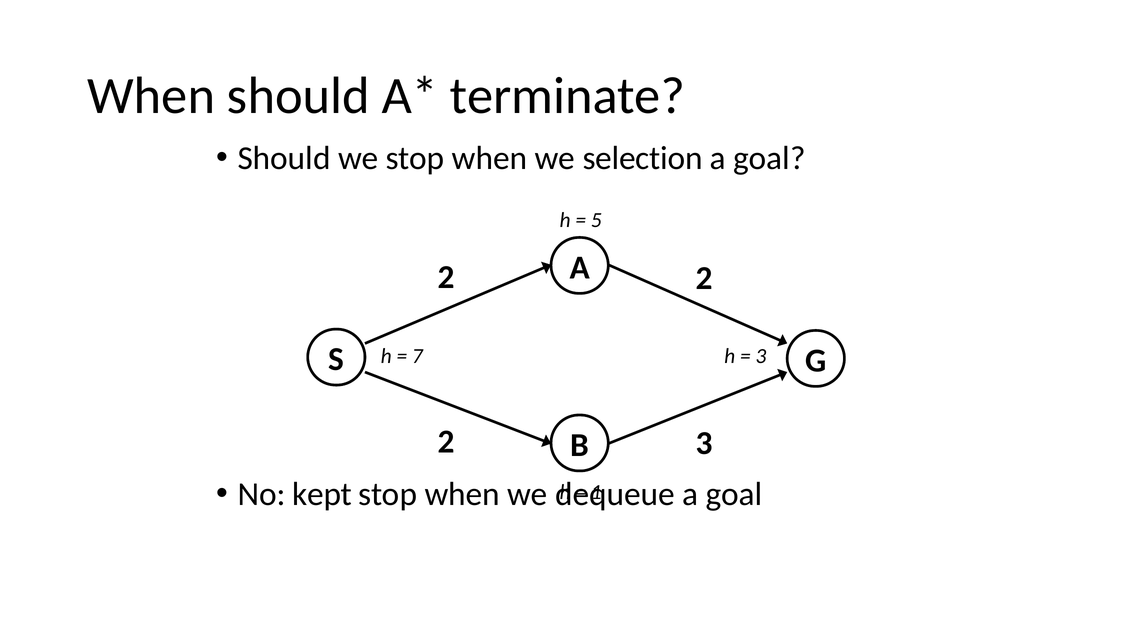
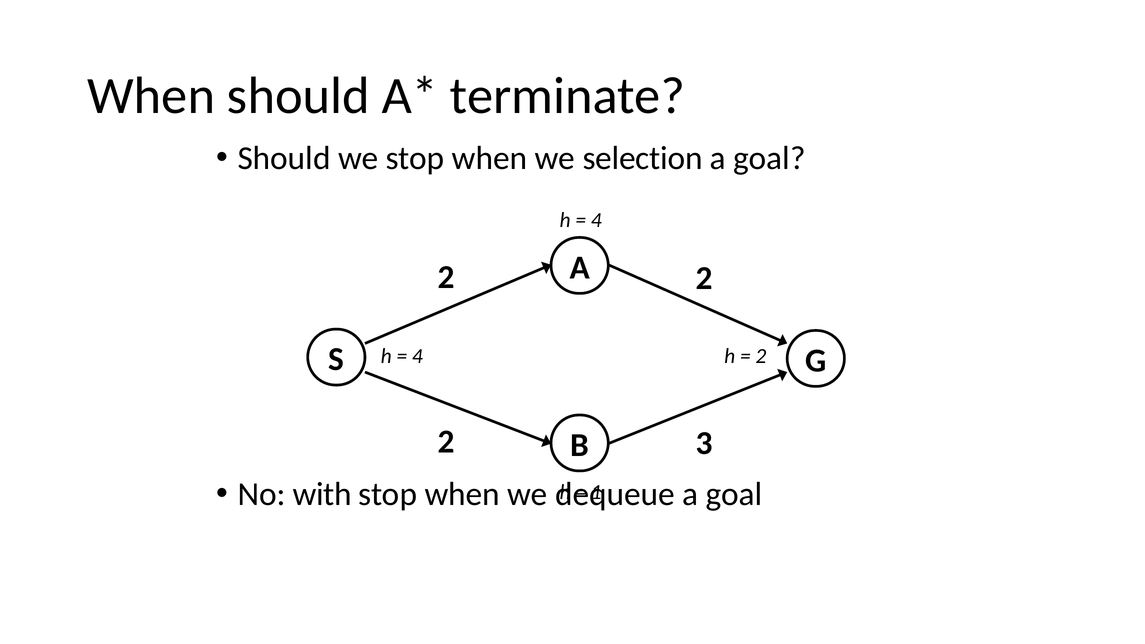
5: 5 -> 4 (596, 220)
7: 7 -> 4 (417, 356)
3: 3 -> 2 (761, 356)
kept: kept -> with (322, 494)
